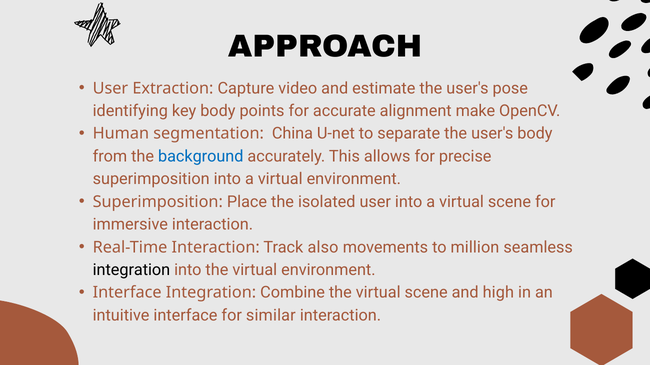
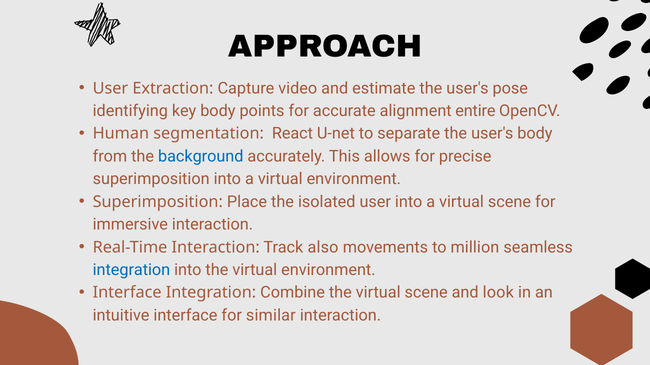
make: make -> entire (475, 111)
China: China -> React (292, 134)
integration colour: black -> blue (131, 270)
high: high -> look (498, 293)
